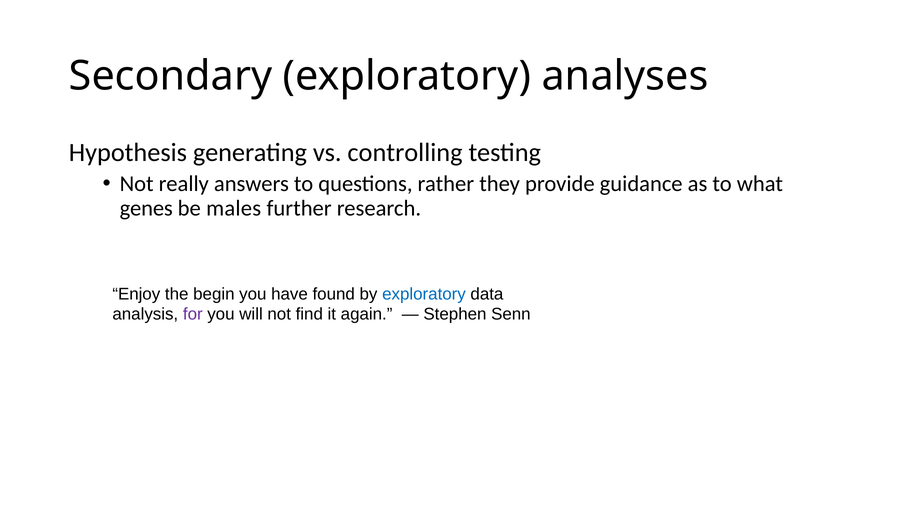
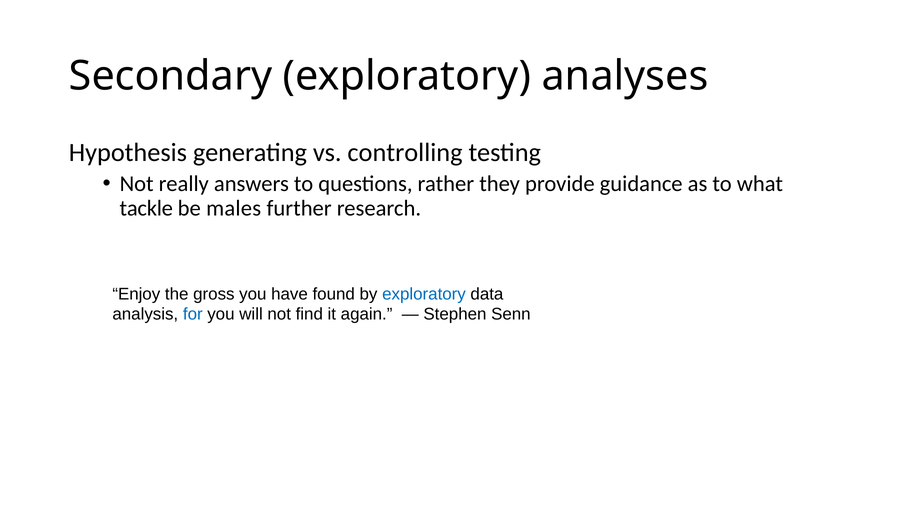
genes: genes -> tackle (146, 208)
begin: begin -> gross (214, 294)
for colour: purple -> blue (193, 314)
